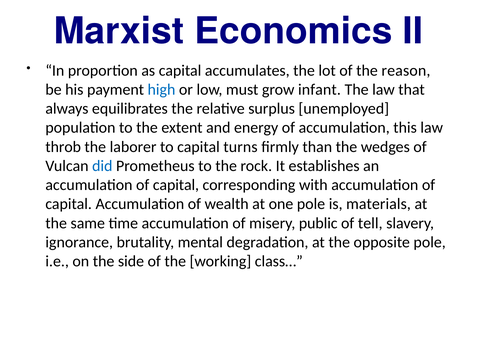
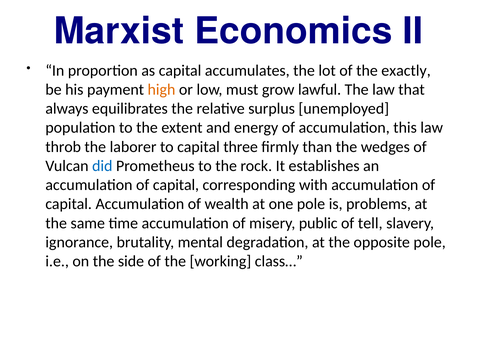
reason: reason -> exactly (406, 70)
high colour: blue -> orange (161, 89)
infant: infant -> lawful (320, 89)
turns: turns -> three (241, 147)
materials: materials -> problems (379, 204)
